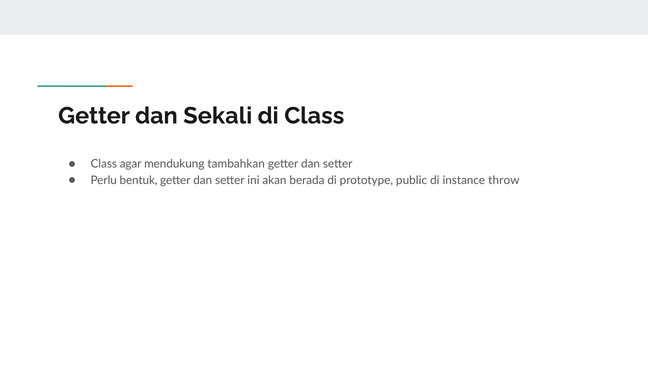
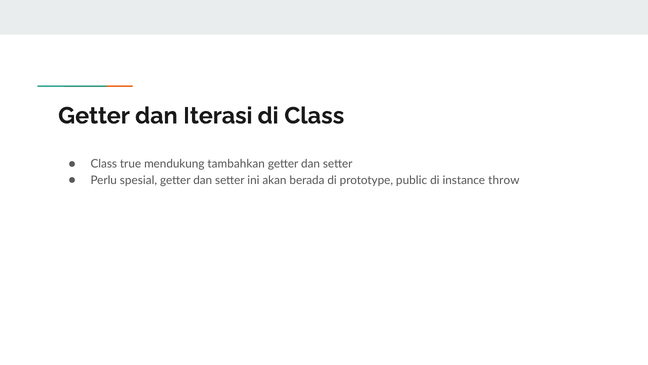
Sekali: Sekali -> Iterasi (218, 116)
agar: agar -> true (131, 164)
bentuk: bentuk -> spesial (138, 180)
